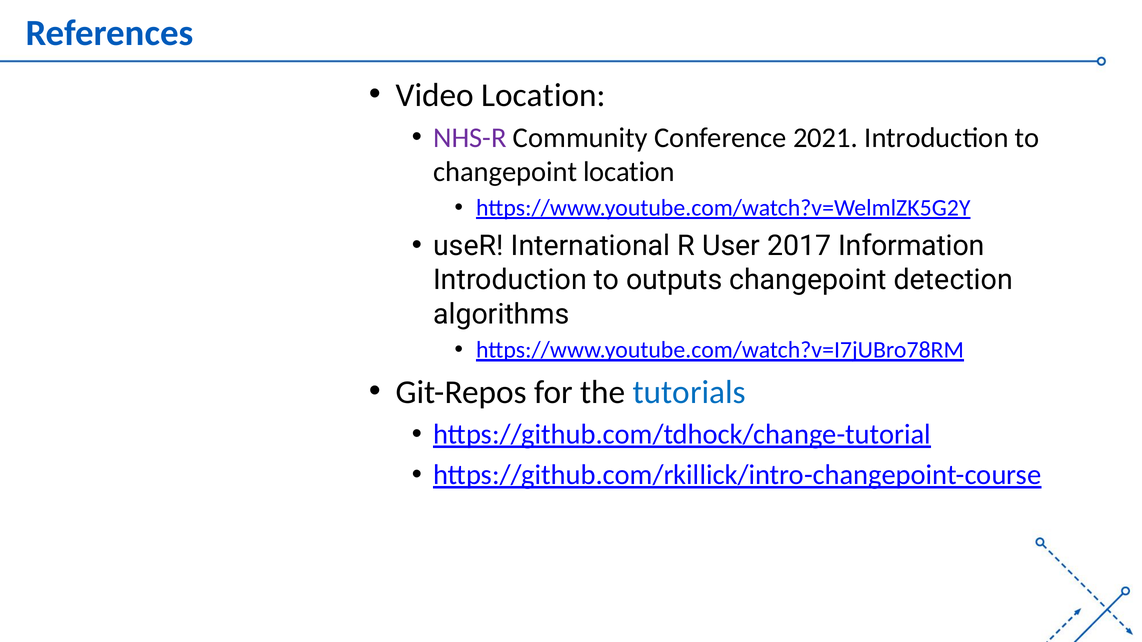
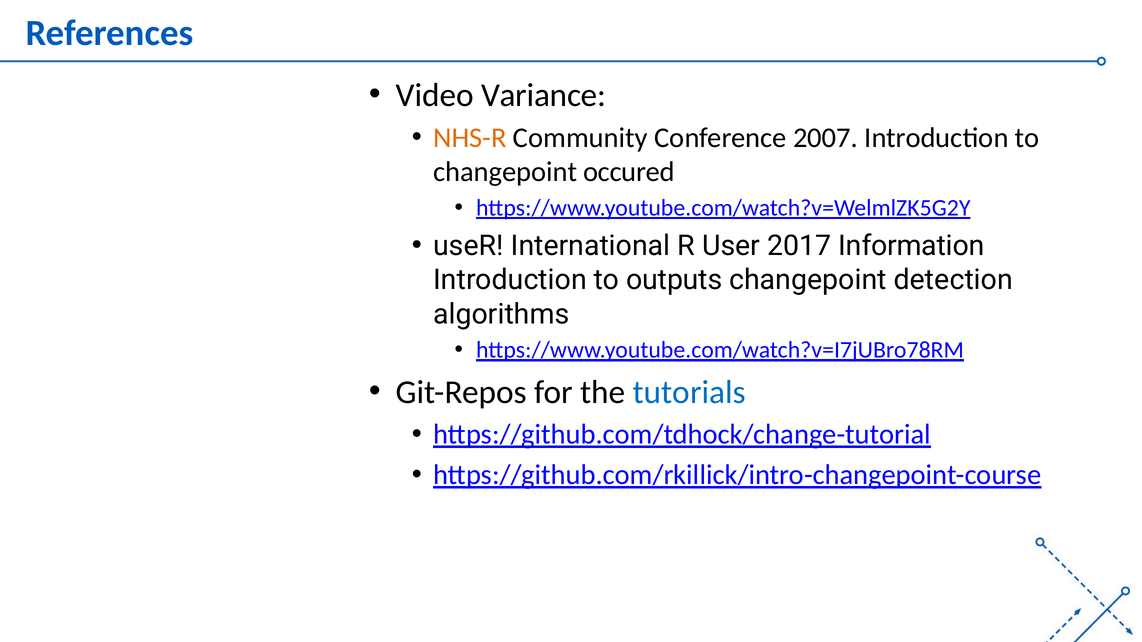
Video Location: Location -> Variance (544, 95)
NHS-R colour: purple -> orange (470, 138)
2021: 2021 -> 2007 (826, 138)
changepoint location: location -> occured (629, 172)
